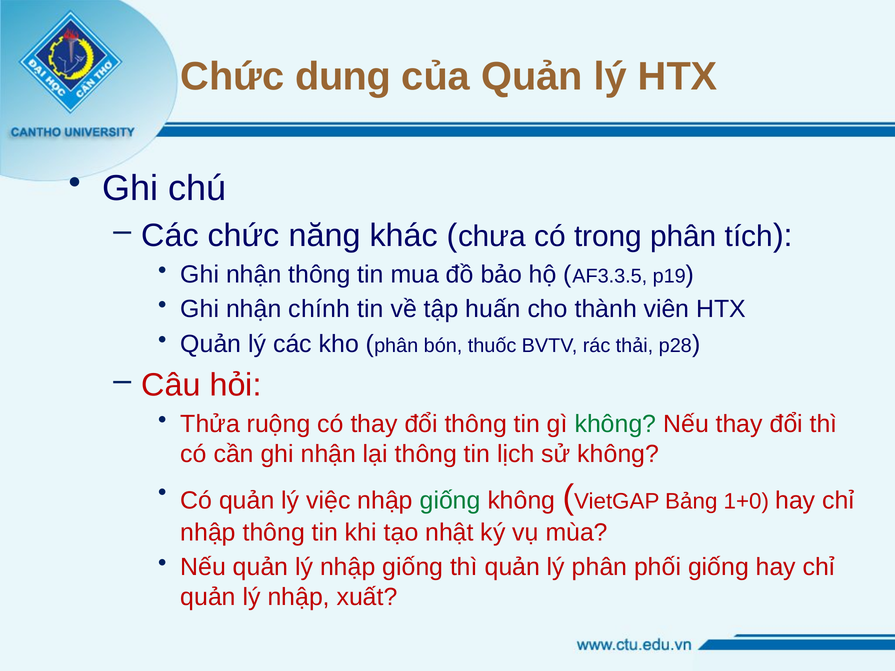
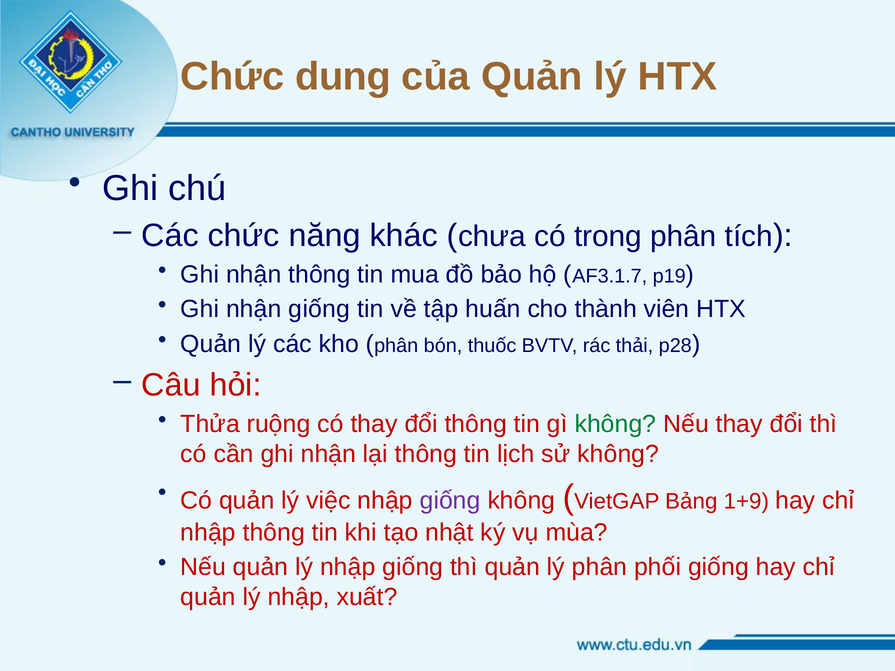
AF3.3.5: AF3.3.5 -> AF3.1.7 (610, 276)
nhận chính: chính -> giống (319, 309)
giống colour: green -> purple (450, 501)
1+0: 1+0 -> 1+9 (746, 502)
